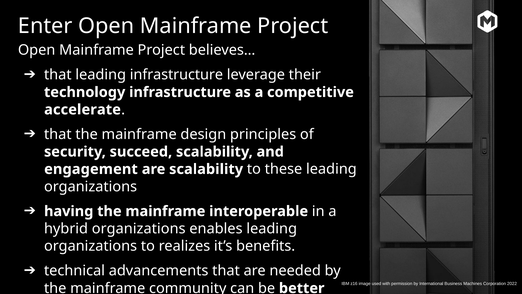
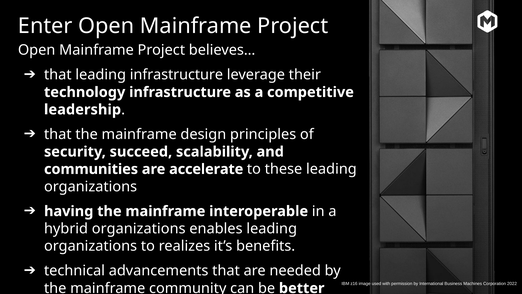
accelerate: accelerate -> leadership (83, 109)
engagement: engagement -> communities (91, 169)
are scalability: scalability -> accelerate (206, 169)
